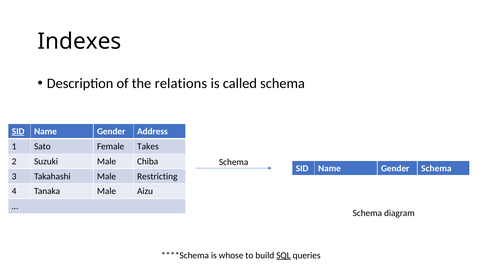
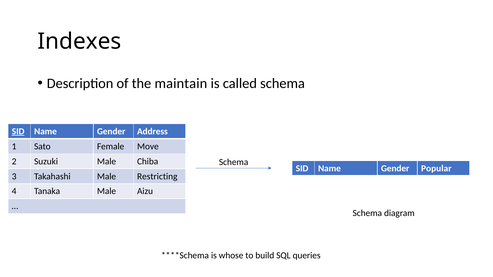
relations: relations -> maintain (181, 83)
Takes: Takes -> Move (148, 147)
Gender Schema: Schema -> Popular (436, 168)
SQL underline: present -> none (283, 256)
